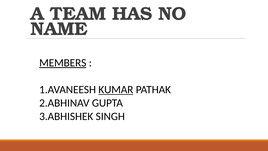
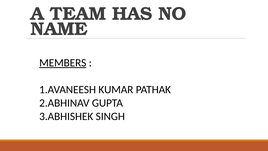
KUMAR underline: present -> none (116, 89)
